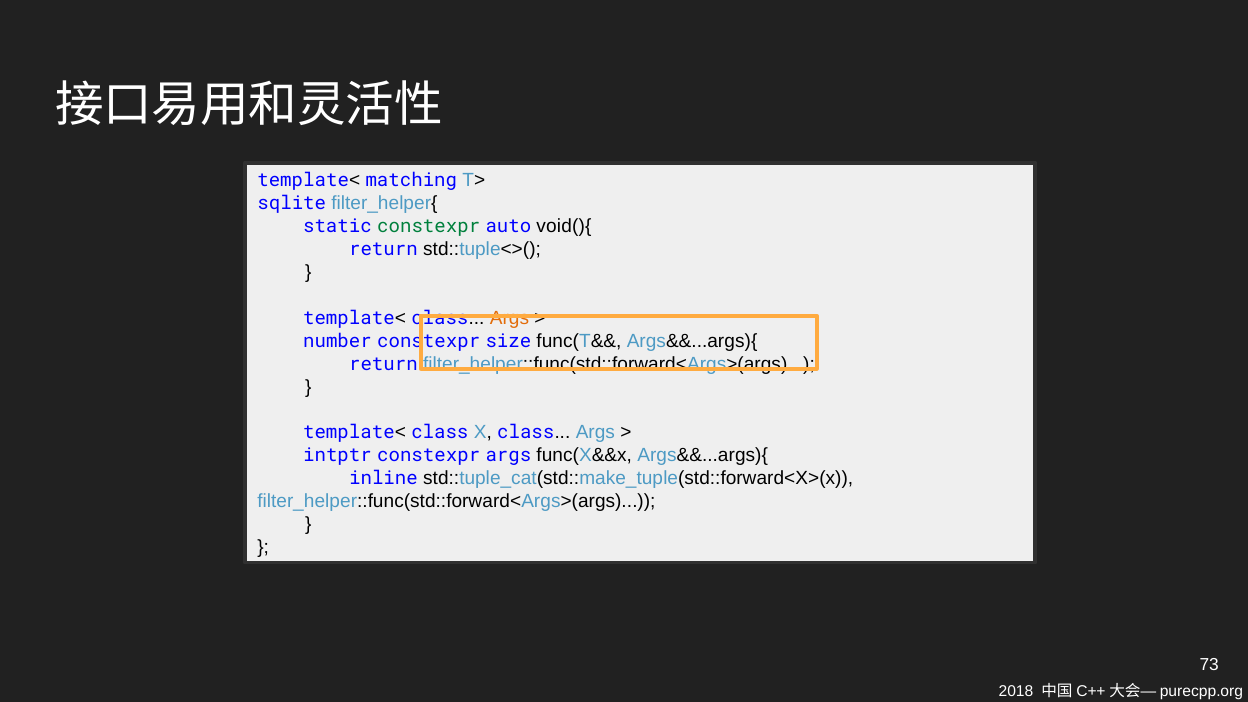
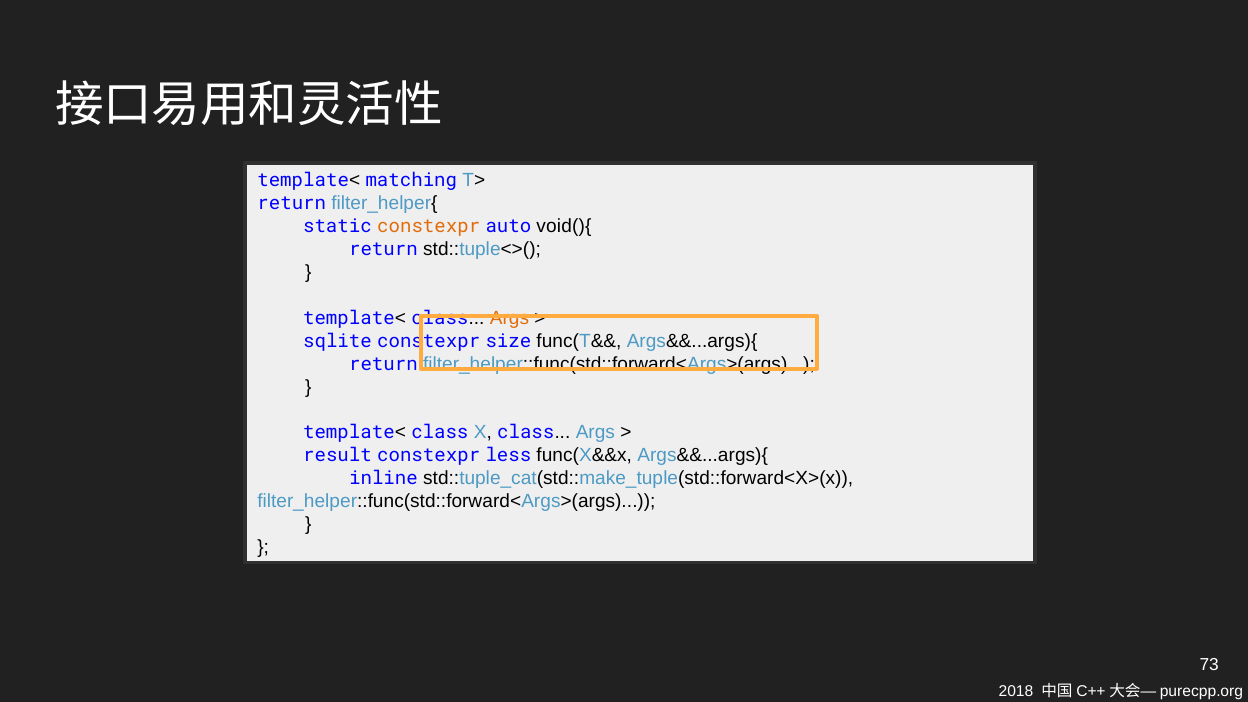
sqlite: sqlite -> return (292, 204)
constexpr colour: green -> orange (429, 227)
number: number -> sqlite (337, 341)
intptr: intptr -> result (337, 455)
constexpr args: args -> less (508, 455)
